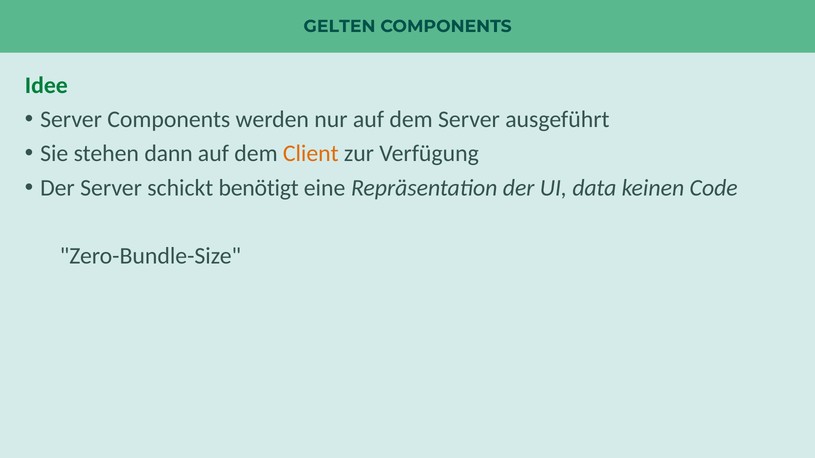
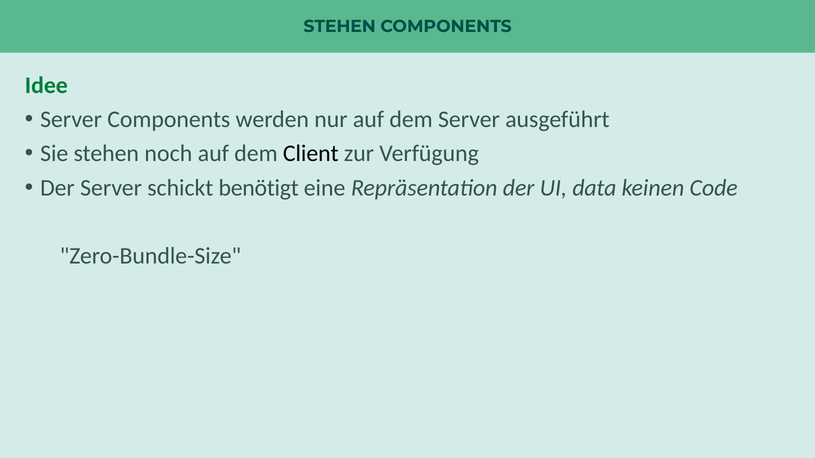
GELTEN: GELTEN -> STEHEN (340, 26)
dann: dann -> noch (168, 154)
Client colour: orange -> black (311, 154)
